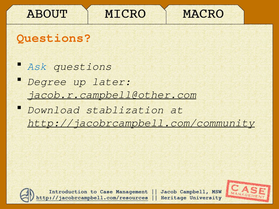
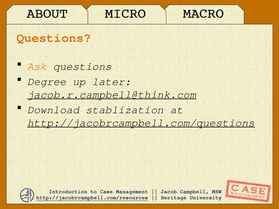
Ask colour: blue -> orange (37, 66)
jacob.r.campbell@other.com: jacob.r.campbell@other.com -> jacob.r.campbell@think.com (112, 95)
http://jacobrcampbell.com/community: http://jacobrcampbell.com/community -> http://jacobrcampbell.com/questions (141, 123)
